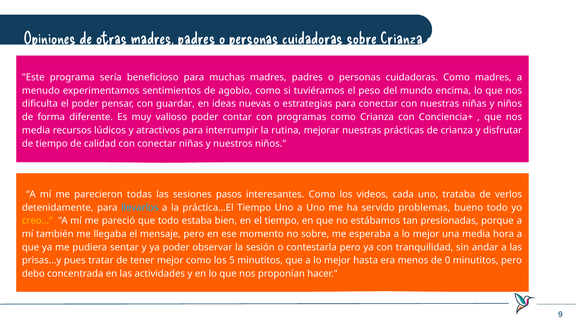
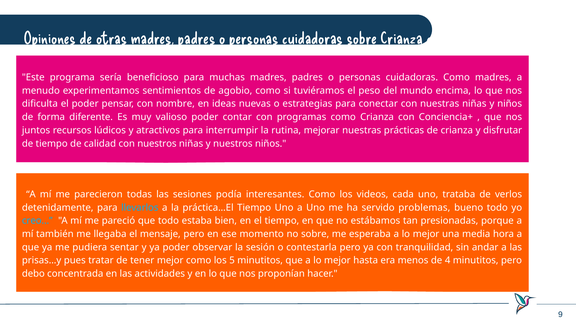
guardar: guardar -> nombre (175, 104)
media: media -> juntos (36, 130)
con conectar: conectar -> nuestros (157, 144)
pasos: pasos -> podía (229, 194)
creo… colour: yellow -> light blue (37, 221)
0: 0 -> 4 (448, 261)
